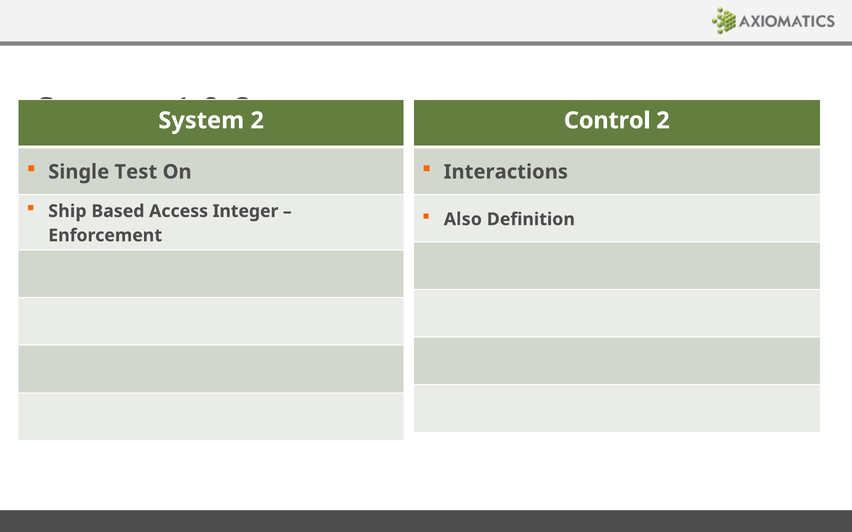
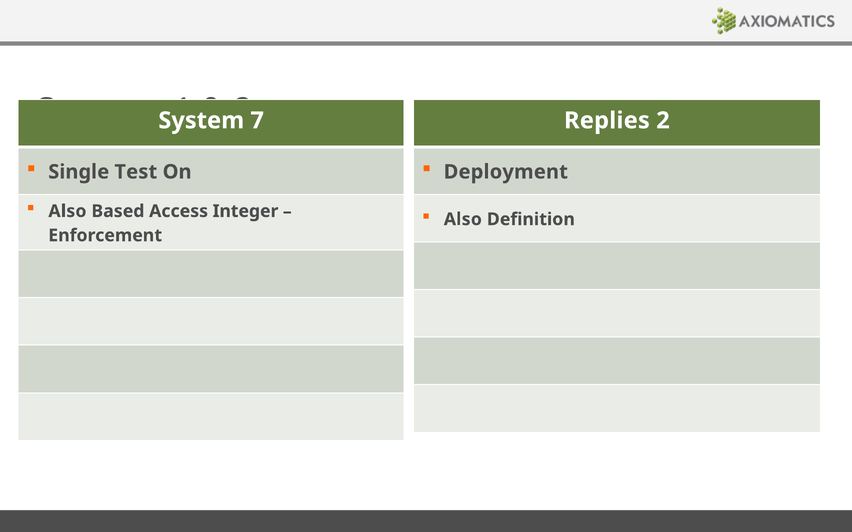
2: 2 -> 7 (257, 121)
Control: Control -> Replies (607, 121)
Interactions: Interactions -> Deployment (506, 172)
Ship: Ship -> Also (67, 211)
